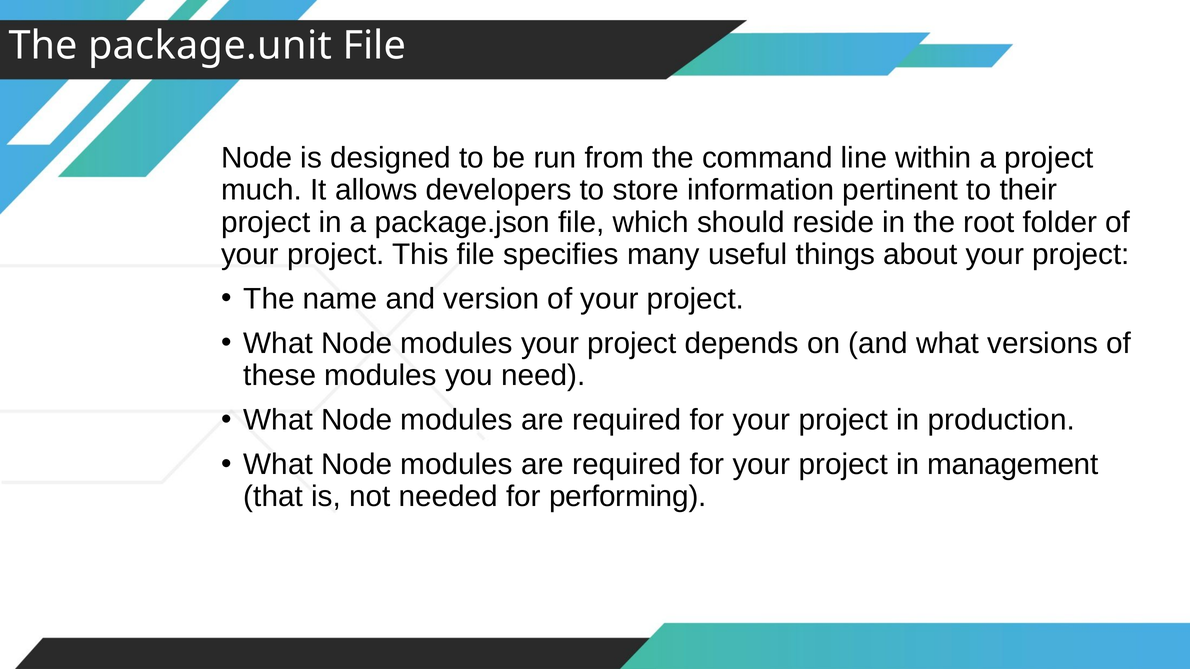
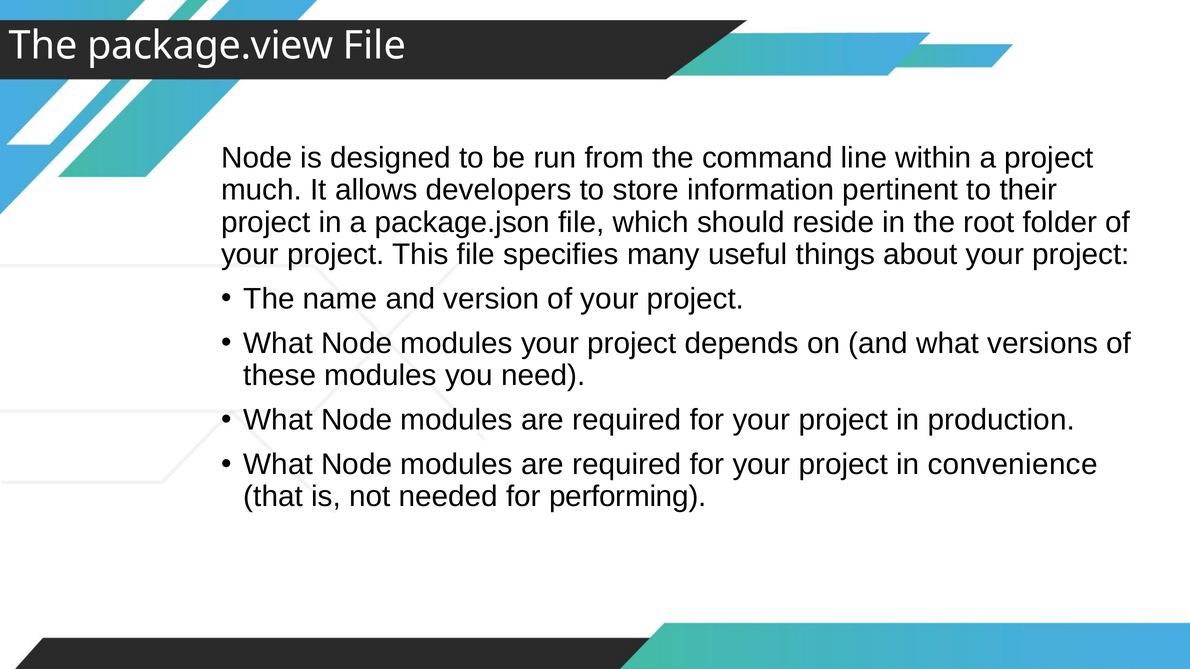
package.unit: package.unit -> package.view (210, 46)
management: management -> convenience (1013, 465)
